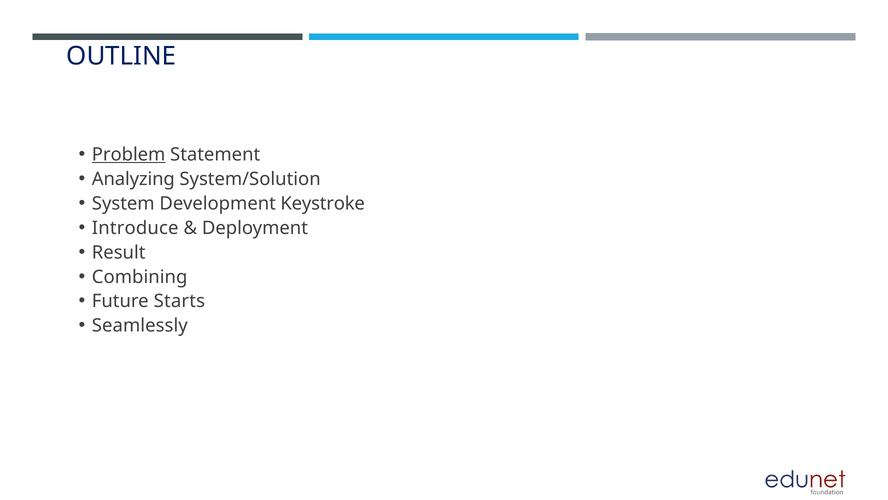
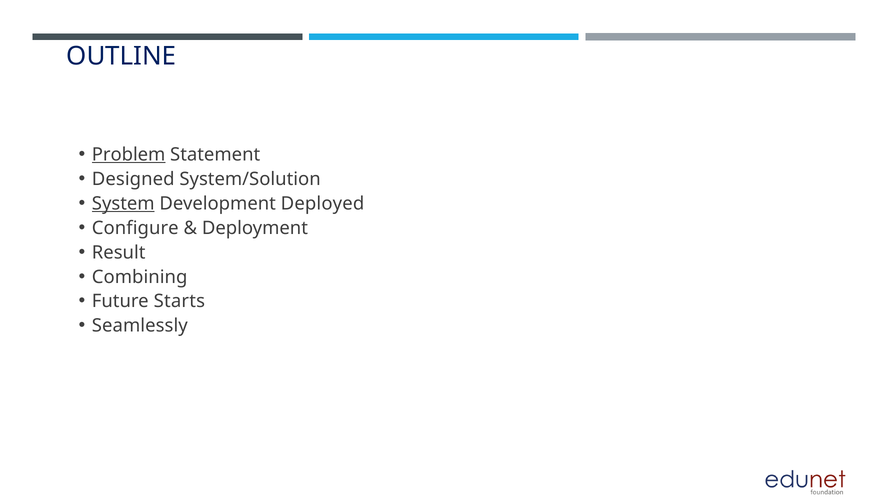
Analyzing: Analyzing -> Designed (133, 179)
System underline: none -> present (123, 203)
Keystroke: Keystroke -> Deployed (322, 203)
Introduce: Introduce -> Configure (135, 228)
